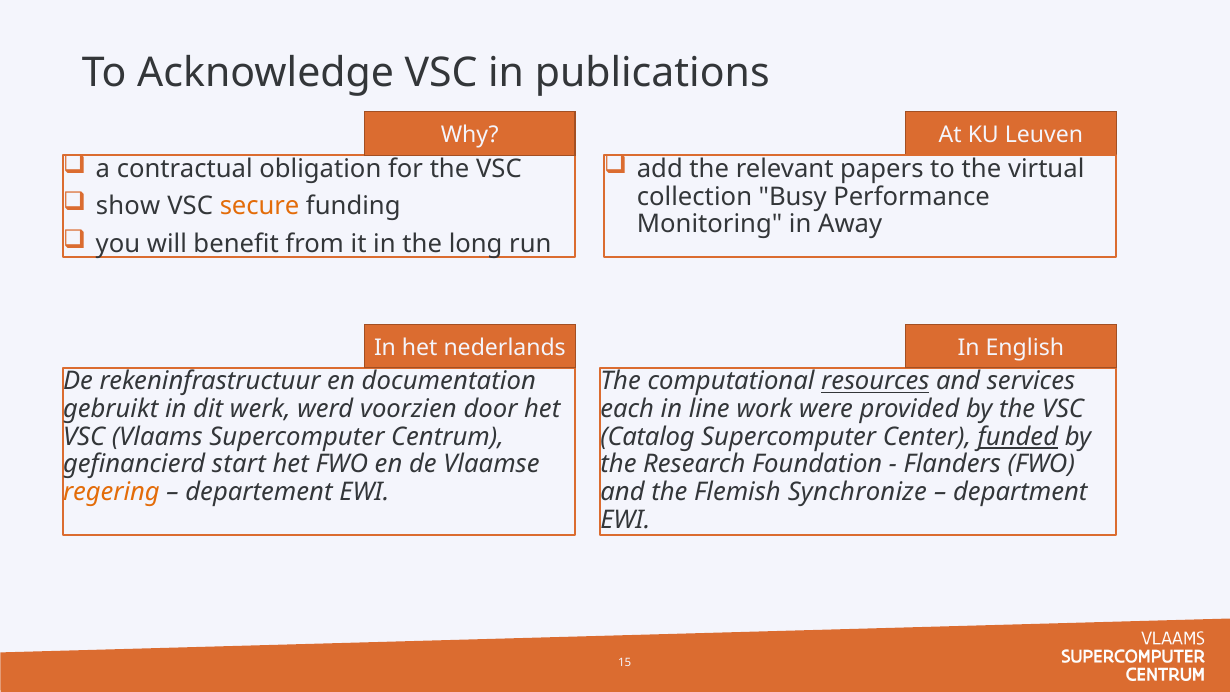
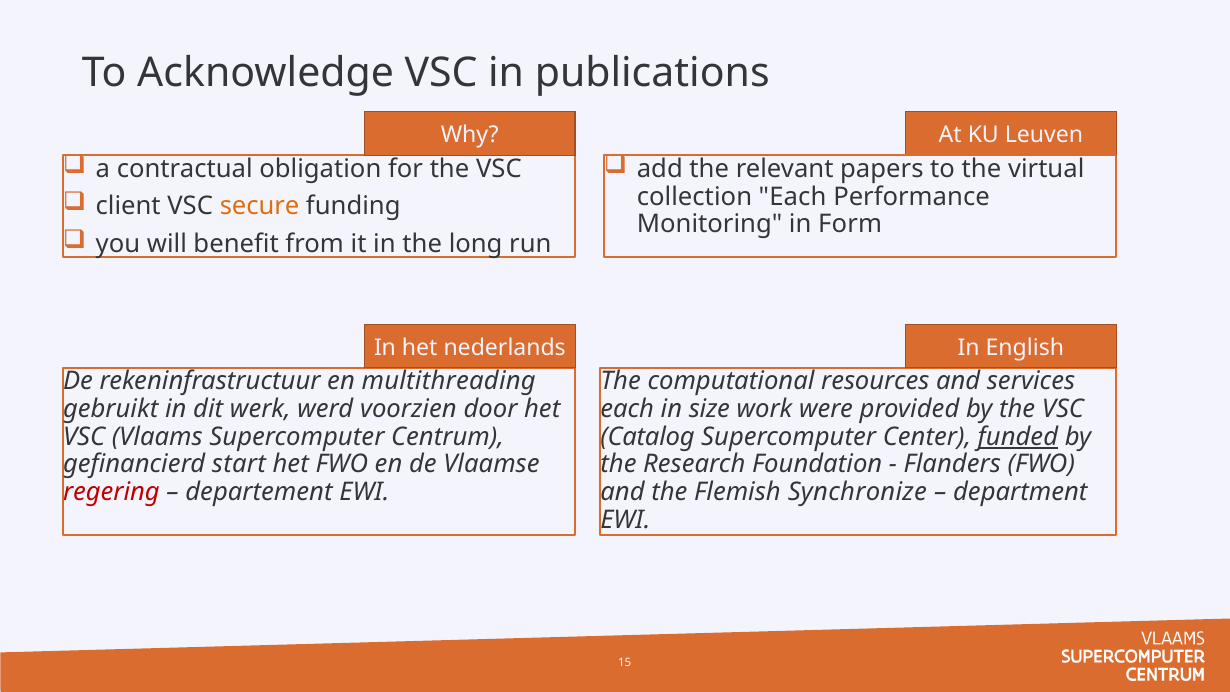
collection Busy: Busy -> Each (793, 197)
show: show -> client (128, 206)
Away: Away -> Form (850, 224)
documentation: documentation -> multithreading (449, 381)
resources underline: present -> none (875, 381)
line: line -> size (709, 409)
regering colour: orange -> red (111, 492)
